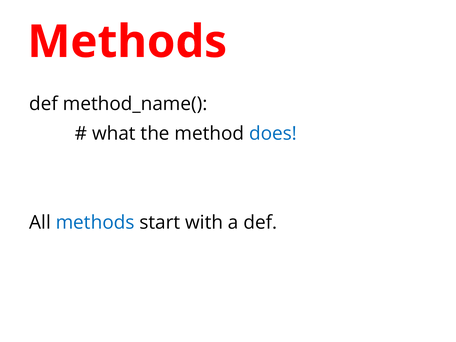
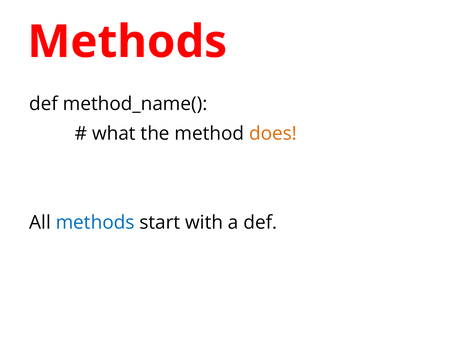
does colour: blue -> orange (273, 134)
